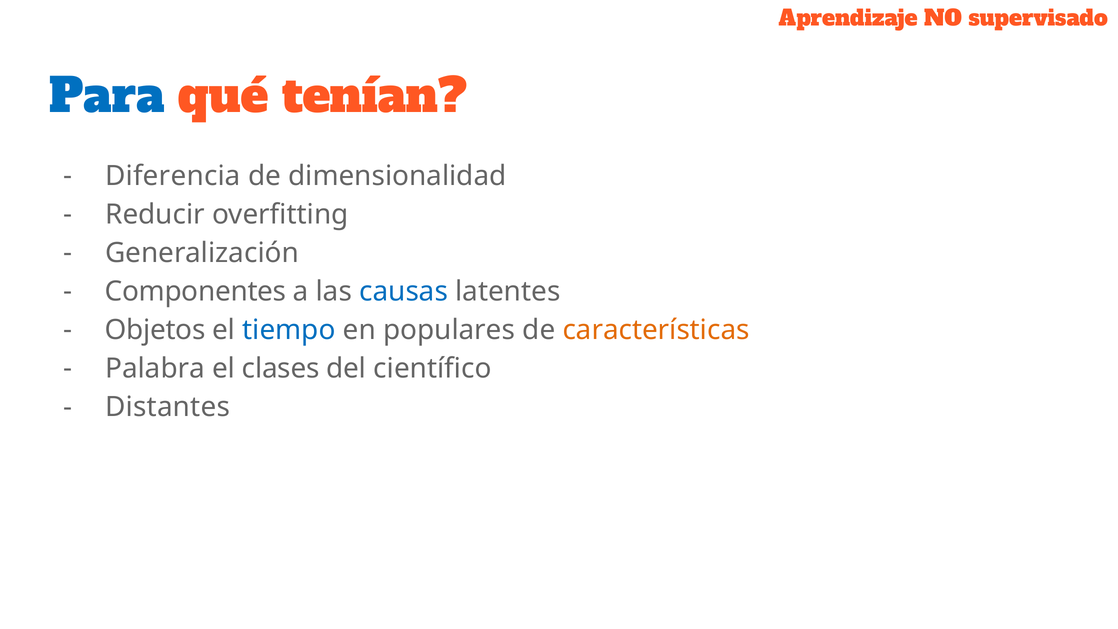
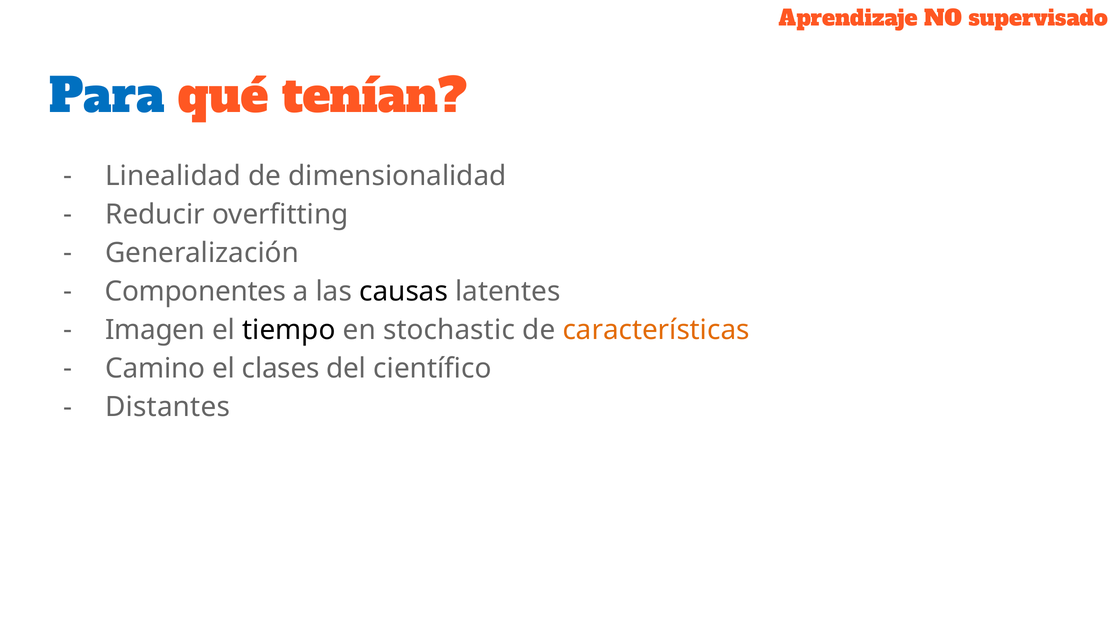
Diferencia: Diferencia -> Linealidad (173, 176)
causas colour: blue -> black (404, 291)
Objetos: Objetos -> Imagen (155, 330)
tiempo colour: blue -> black (289, 330)
populares: populares -> stochastic (449, 330)
Palabra: Palabra -> Camino (155, 369)
